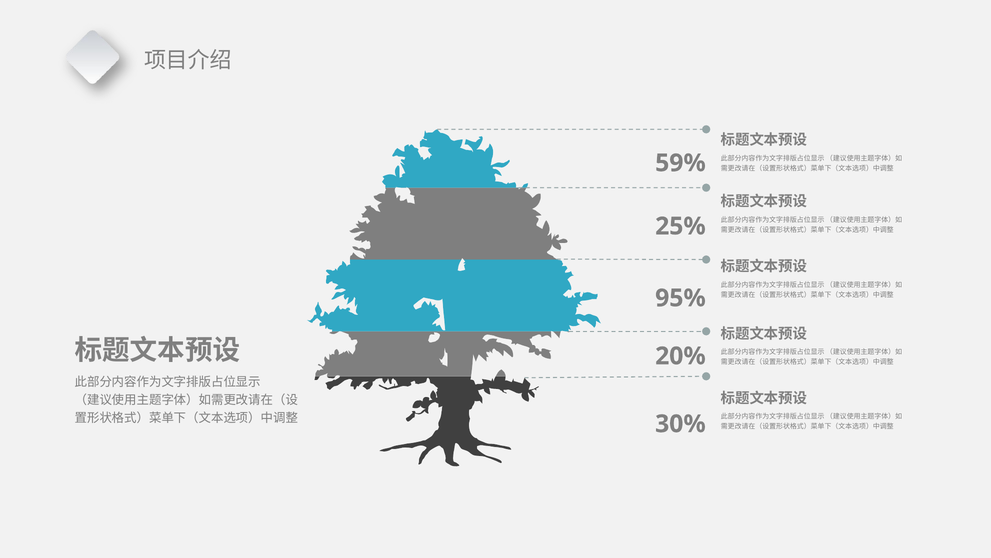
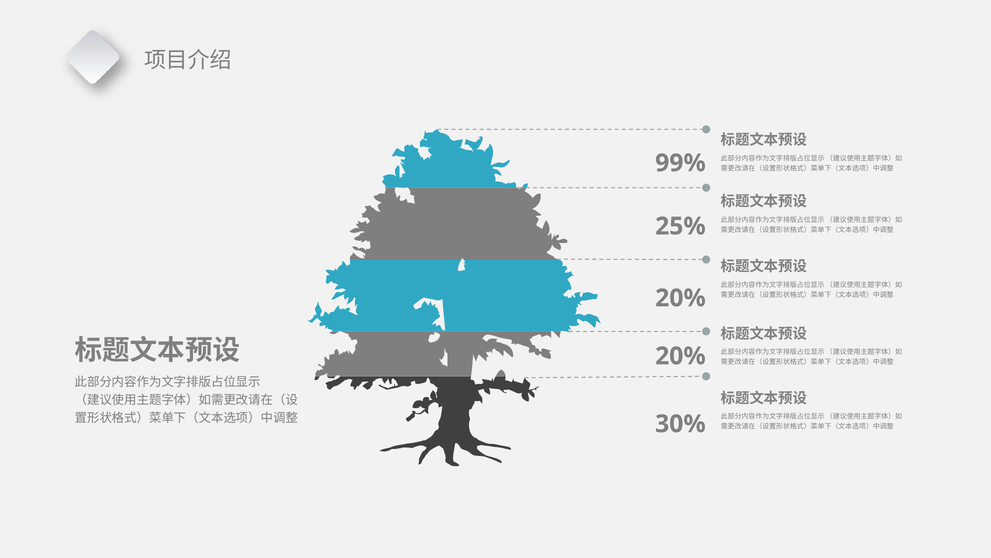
59%: 59% -> 99% (680, 163)
95%: 95% -> 20% (680, 298)
